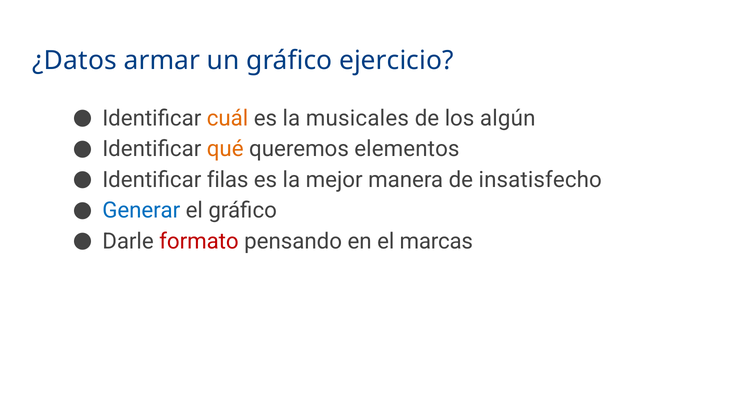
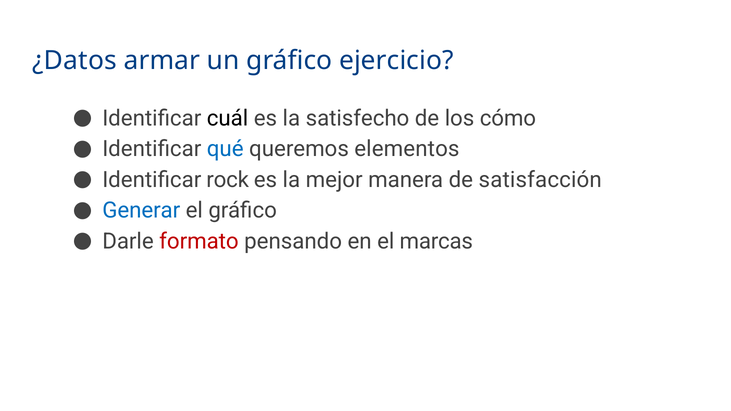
cuál colour: orange -> black (228, 118)
musicales: musicales -> satisfecho (358, 118)
algún: algún -> cómo (508, 118)
qué colour: orange -> blue (225, 149)
filas: filas -> rock (228, 180)
insatisfecho: insatisfecho -> satisfacción (540, 180)
